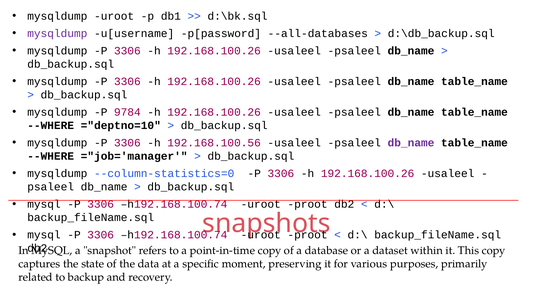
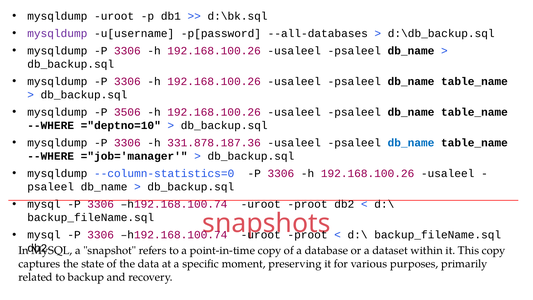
9784: 9784 -> 3506 (127, 112)
192.168.100.56: 192.168.100.56 -> 331.878.187.36 (214, 143)
db_name colour: purple -> blue (411, 143)
